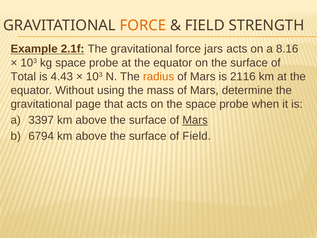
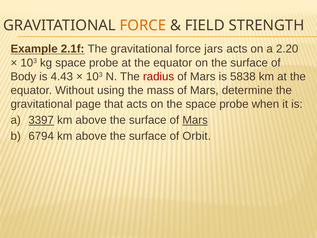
8.16: 8.16 -> 2.20 (287, 49)
Total: Total -> Body (23, 76)
radius colour: orange -> red (159, 76)
2116: 2116 -> 5838 (243, 76)
3397 underline: none -> present (41, 120)
of Field: Field -> Orbit (197, 136)
